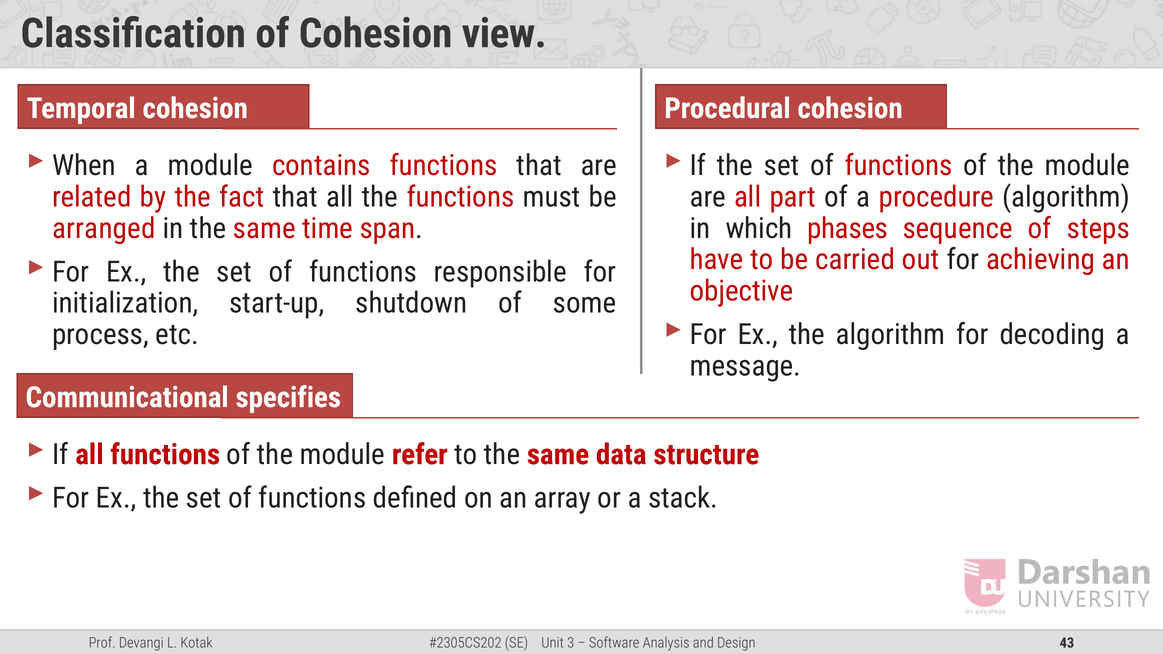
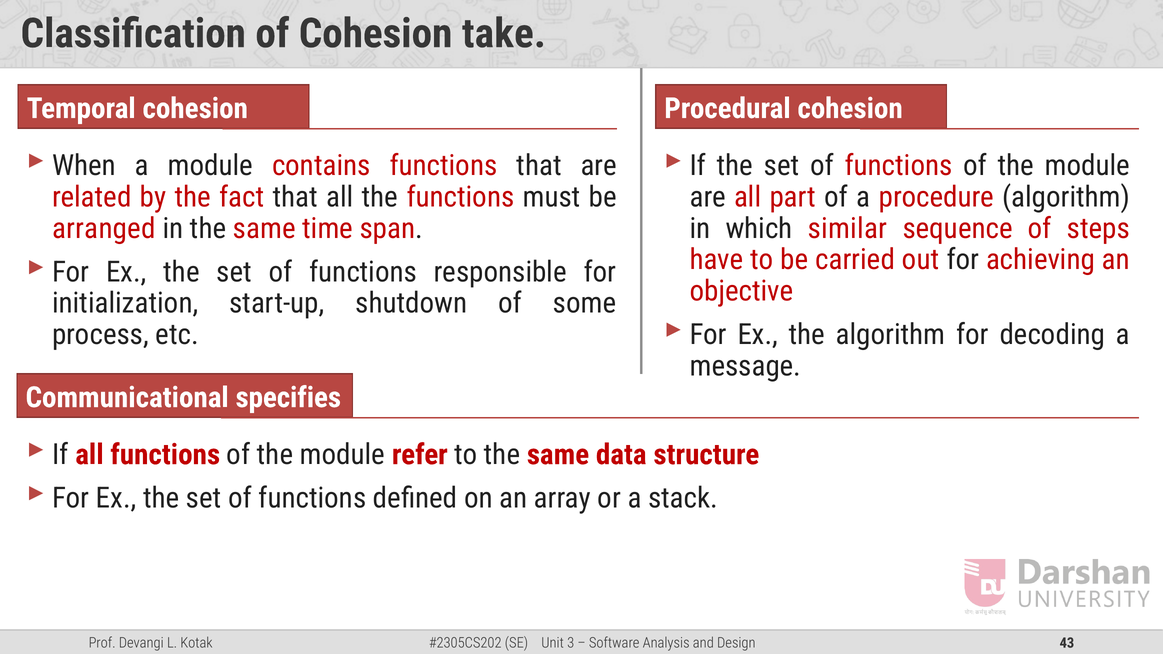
view: view -> take (504, 34)
phases: phases -> similar (847, 228)
